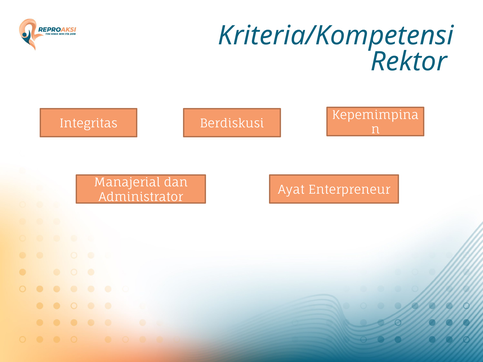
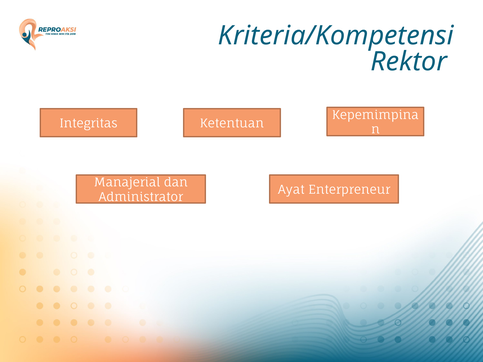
Berdiskusi: Berdiskusi -> Ketentuan (232, 124)
